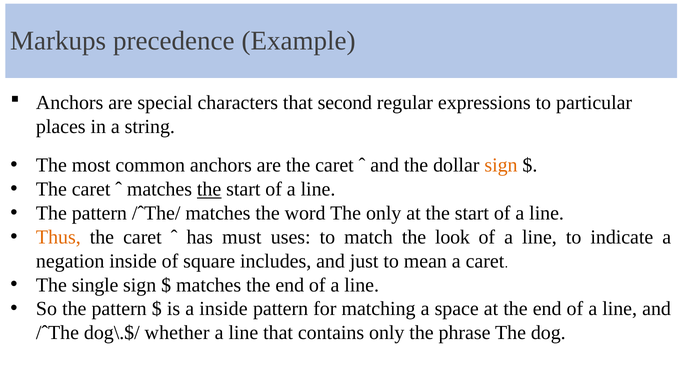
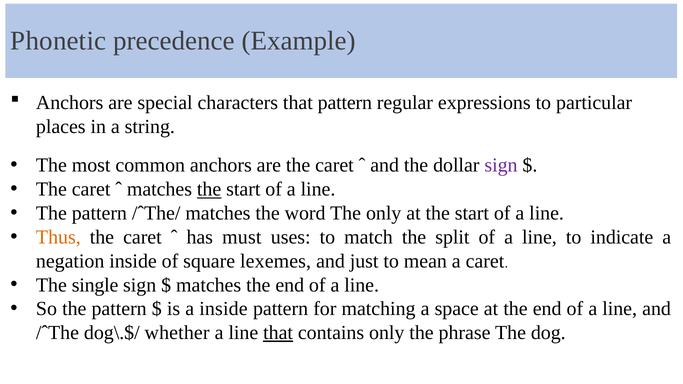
Markups: Markups -> Phonetic (58, 41)
that second: second -> pattern (345, 103)
sign colour: orange -> purple (501, 165)
look: look -> split (452, 237)
includes: includes -> lexemes (276, 261)
that underline: none -> present (278, 333)
